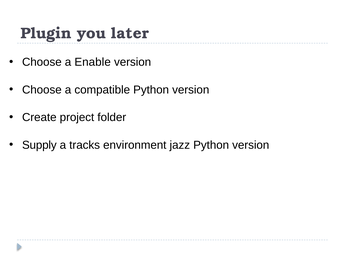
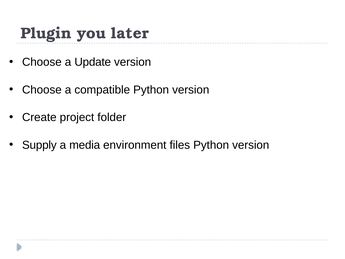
Enable: Enable -> Update (93, 62)
tracks: tracks -> media (85, 145)
jazz: jazz -> files (180, 145)
